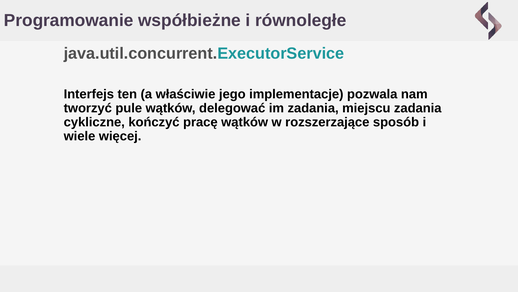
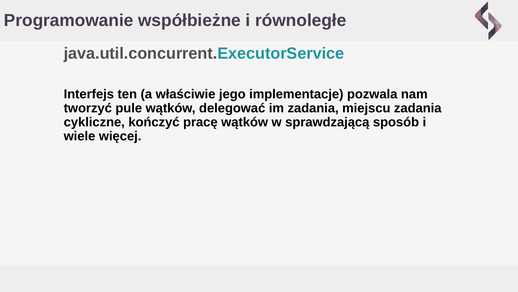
rozszerzające: rozszerzające -> sprawdzającą (327, 122)
